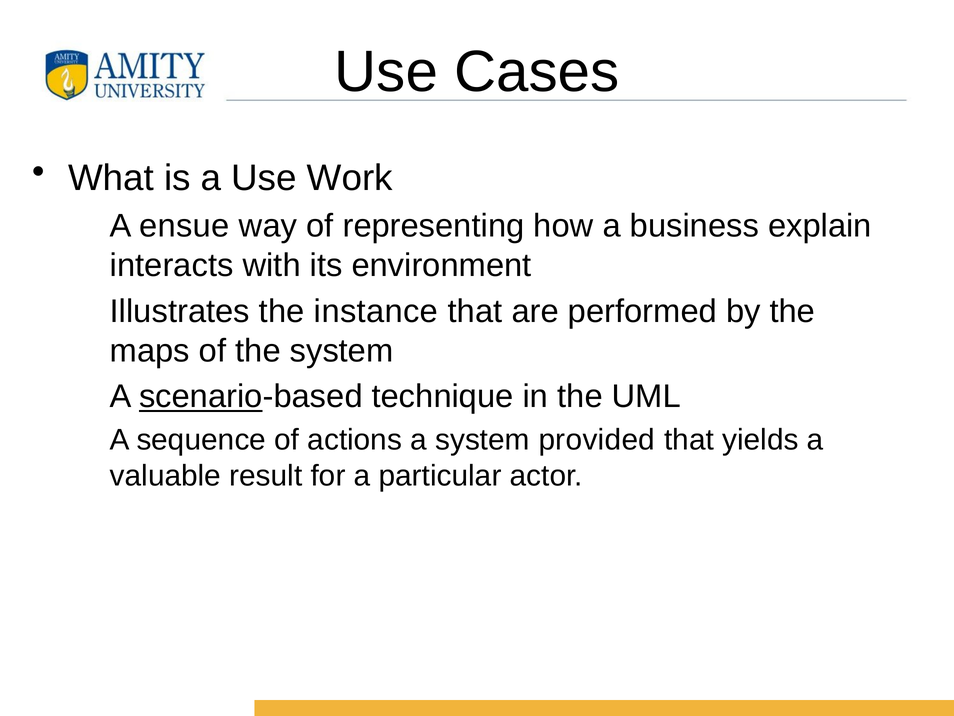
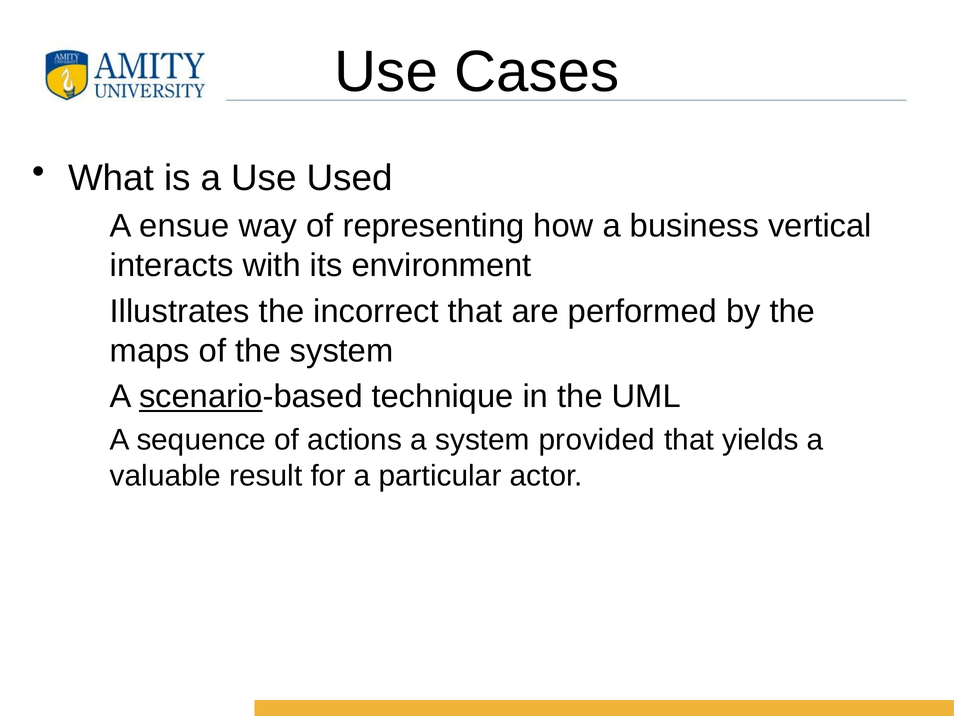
Work: Work -> Used (350, 178)
explain: explain -> vertical (820, 226)
instance: instance -> incorrect (376, 311)
